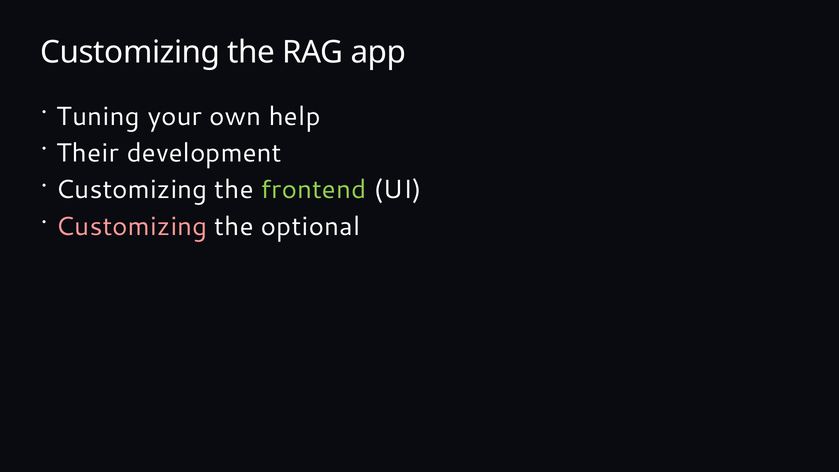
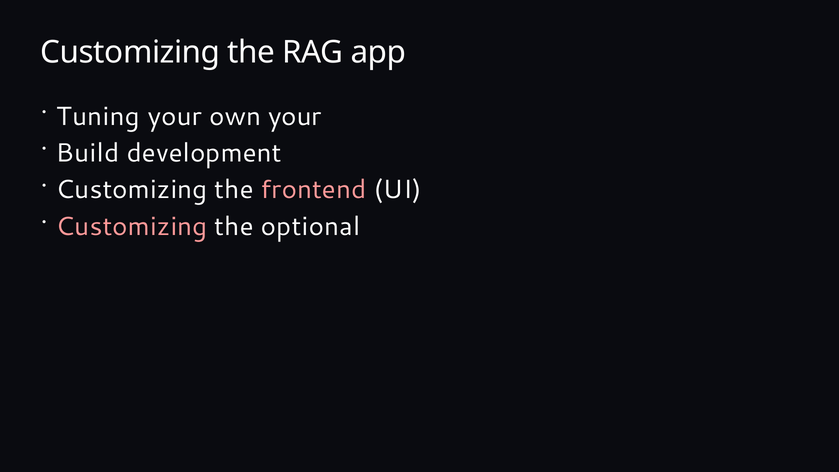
own help: help -> your (295, 116)
Their: Their -> Build (88, 153)
frontend colour: light green -> pink (314, 190)
